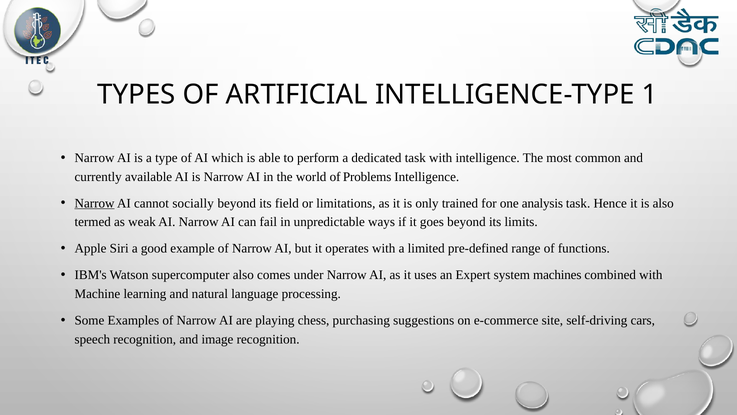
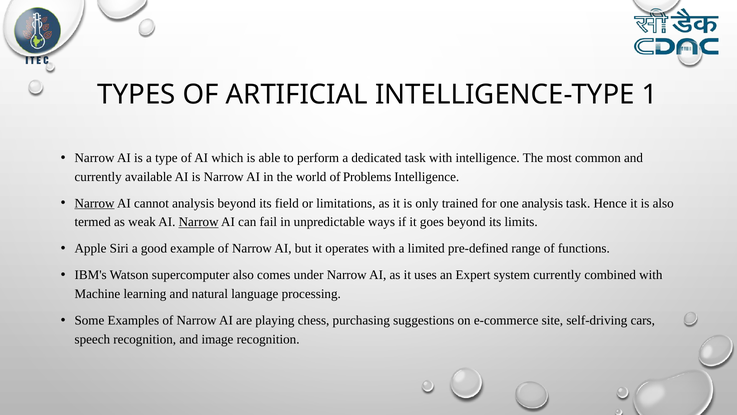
cannot socially: socially -> analysis (193, 203)
Narrow underline: none -> present (199, 222)
system machines: machines -> currently (557, 275)
